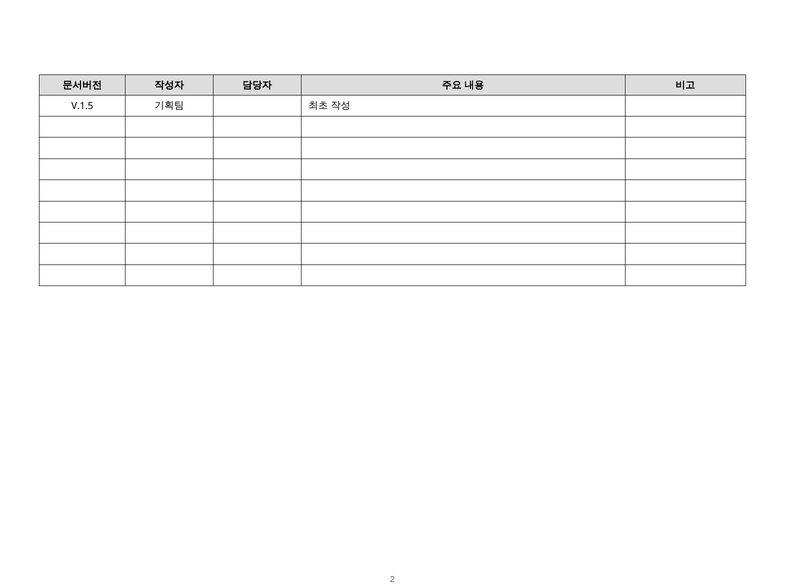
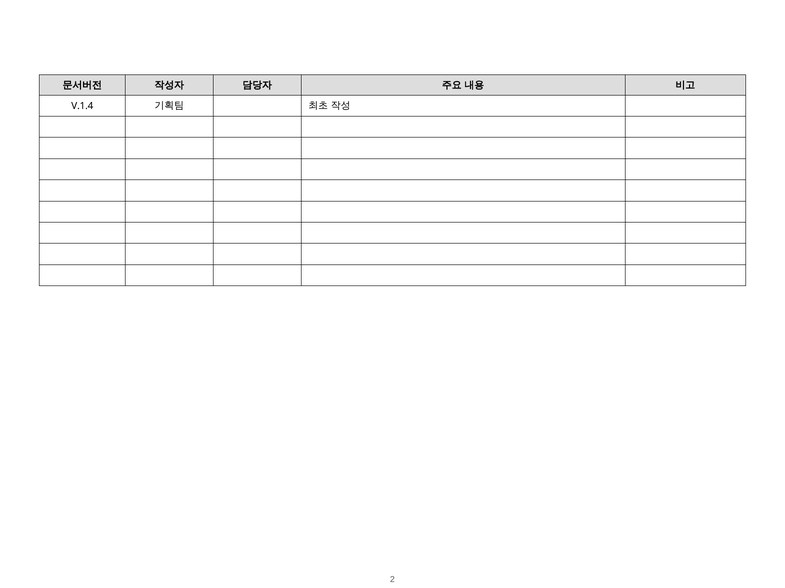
V.1.5: V.1.5 -> V.1.4 (82, 106)
